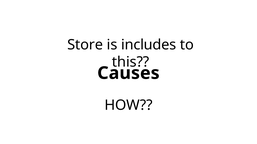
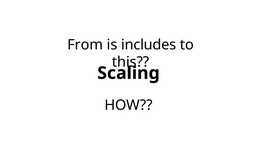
Store: Store -> From (85, 45)
Causes: Causes -> Scaling (128, 73)
